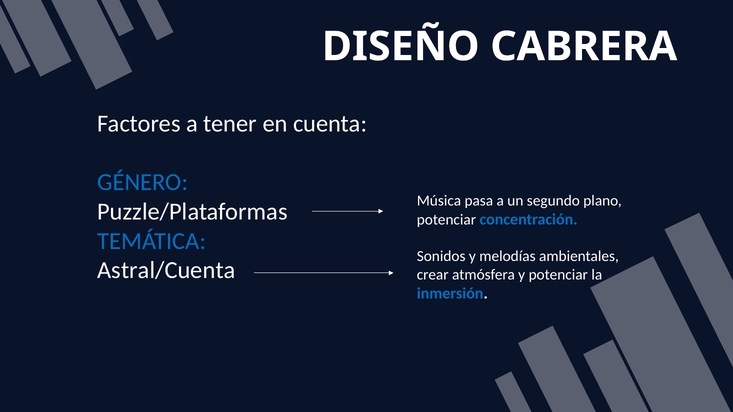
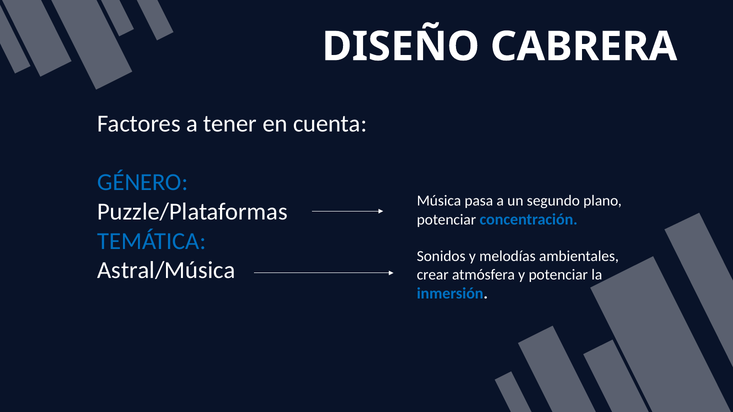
Astral/Cuenta: Astral/Cuenta -> Astral/Música (166, 270)
